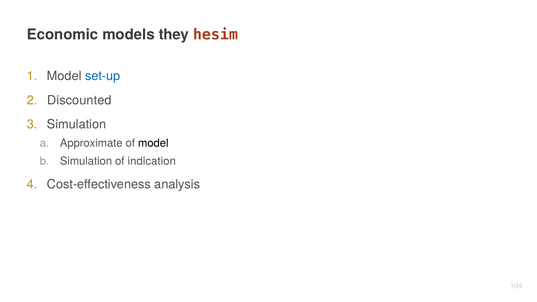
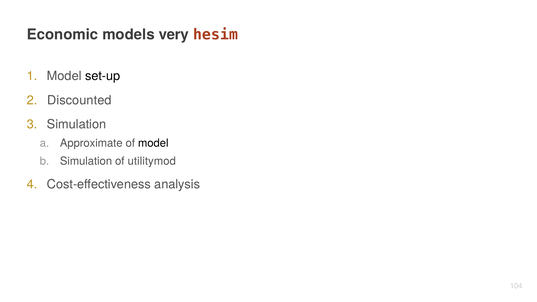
they: they -> very (174, 35)
set-up colour: blue -> black (103, 76)
indication: indication -> utilitymod (152, 161)
